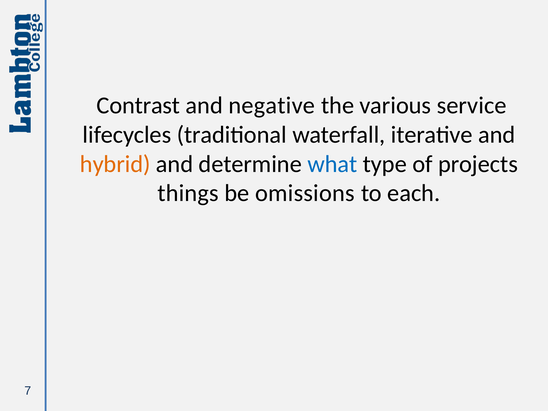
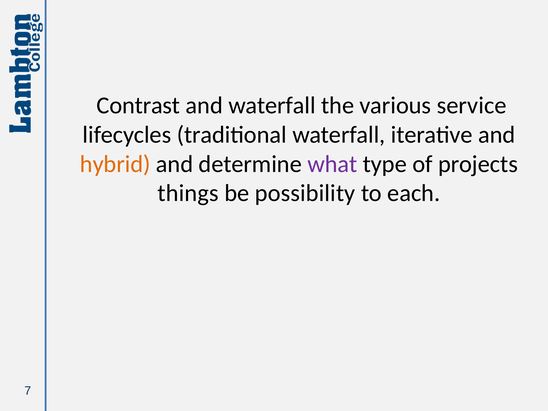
and negative: negative -> waterfall (272, 106)
what colour: blue -> purple (332, 164)
omissions: omissions -> possibility (305, 193)
